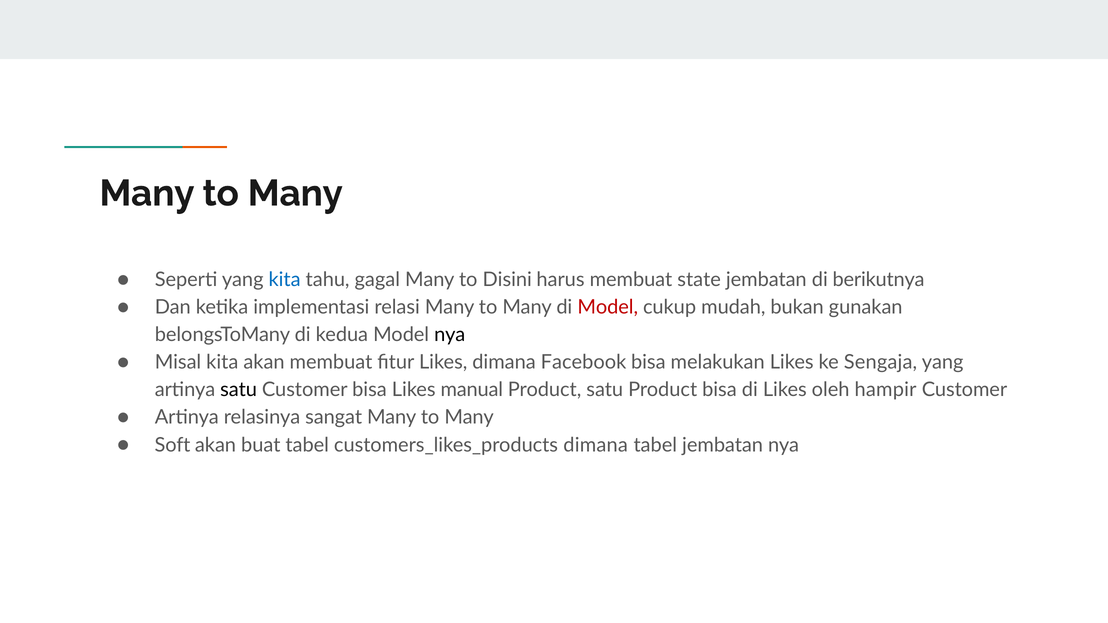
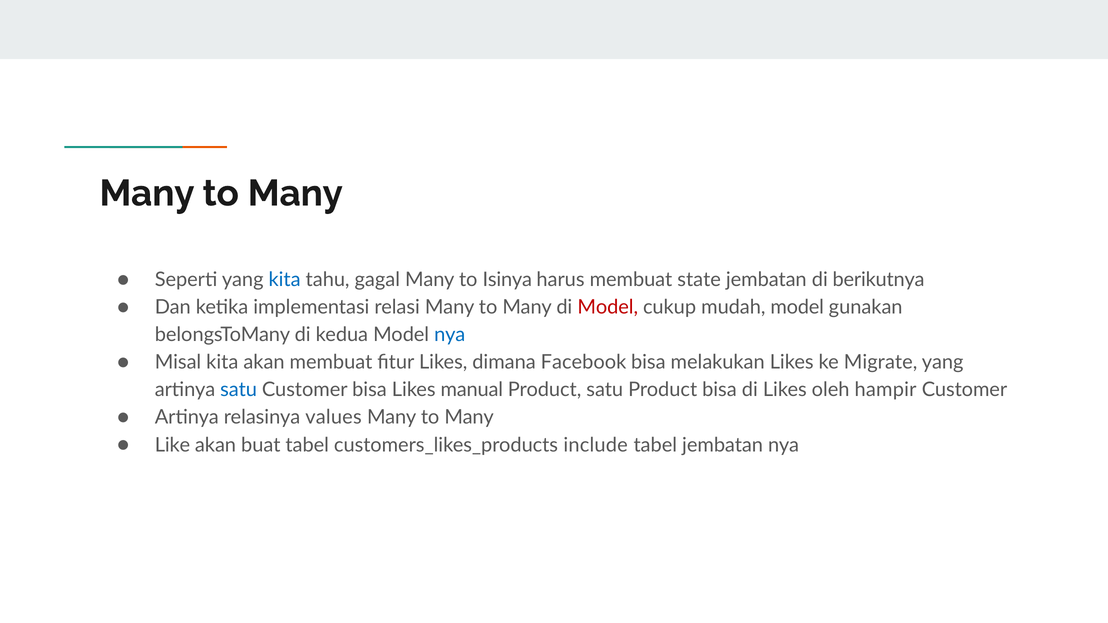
Disini: Disini -> Isinya (507, 280)
mudah bukan: bukan -> model (797, 307)
nya colour: black -> blue (450, 335)
Sengaja: Sengaja -> Migrate (881, 362)
satu colour: black -> blue (239, 390)
sangat: sangat -> values (333, 418)
Soft: Soft -> Like (172, 445)
customers_likes_products dimana: dimana -> include (596, 445)
